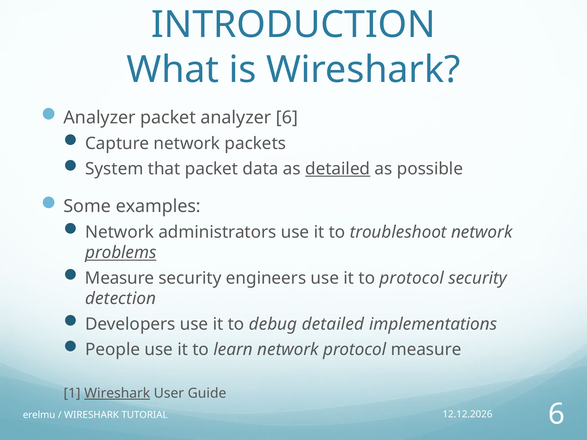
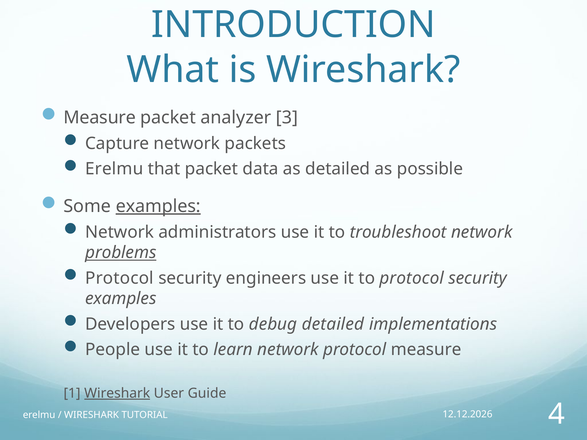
Analyzer: Analyzer -> Measure (100, 118)
analyzer 6: 6 -> 3 (287, 118)
System: System -> Erelmu (114, 169)
detailed underline: present -> none (338, 169)
examples underline: none -> present (158, 206)
Measure: Measure -> Protocol (119, 278)
detection: detection -> examples (121, 299)
6: 6 -> 4 (556, 414)
